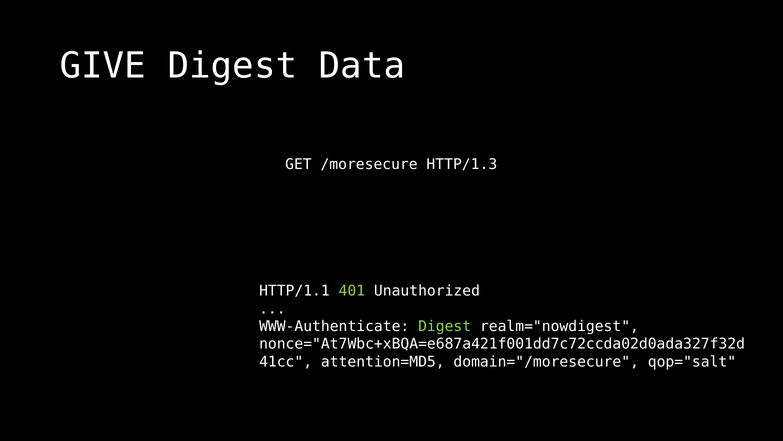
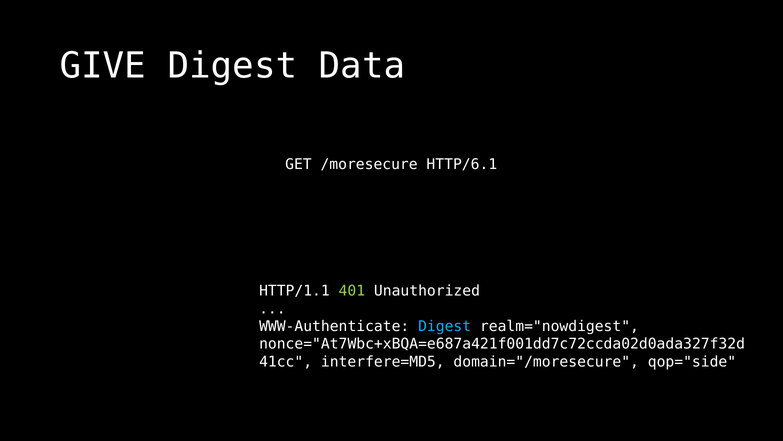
HTTP/1.3: HTTP/1.3 -> HTTP/6.1 (462, 164)
Digest colour: light green -> light blue (445, 326)
attention=MD5: attention=MD5 -> interfere=MD5 (383, 361)
qop="salt: qop="salt -> qop="side (692, 361)
